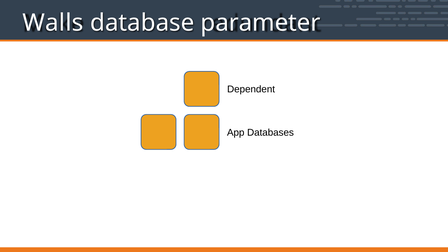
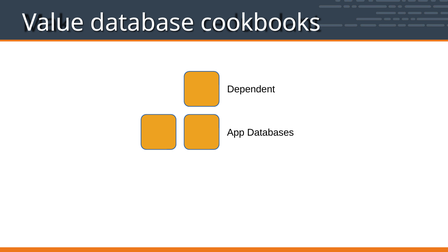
Walls: Walls -> Value (53, 23)
parameter: parameter -> cookbooks (261, 23)
